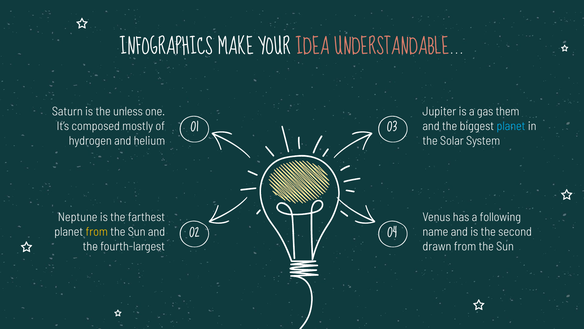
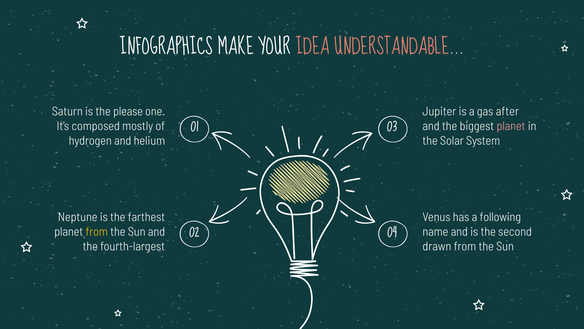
unless: unless -> please (128, 111)
them: them -> after (507, 111)
planet colour: light blue -> pink (511, 126)
